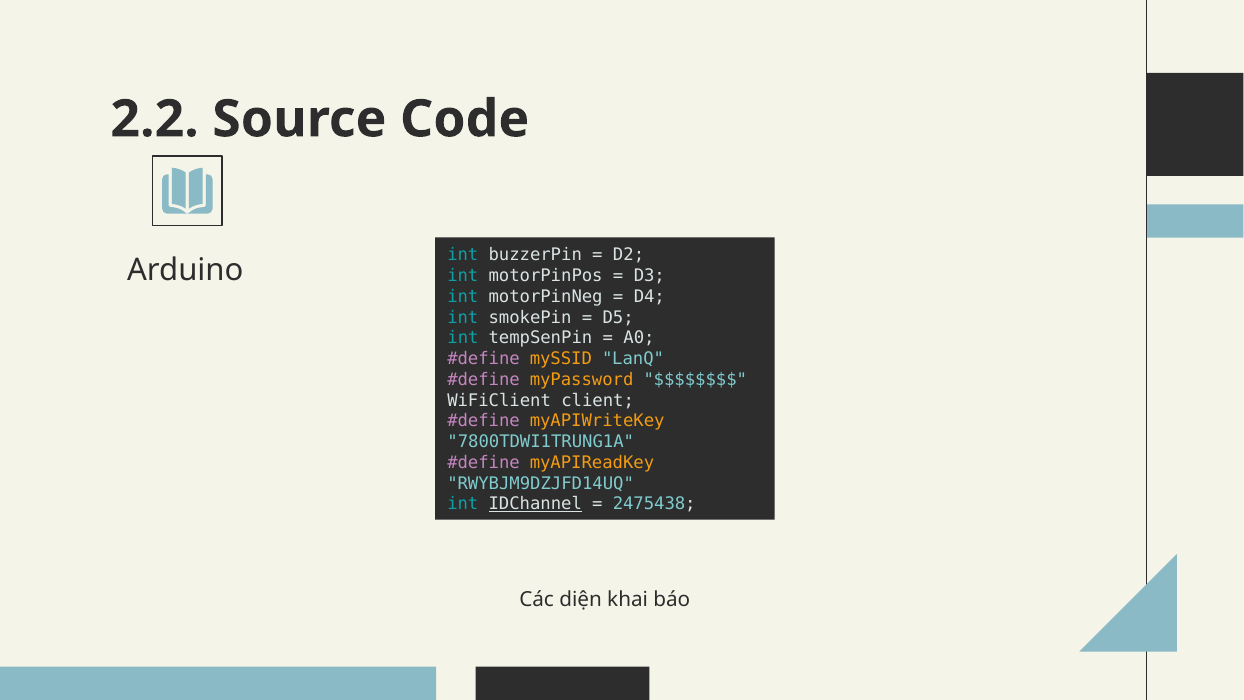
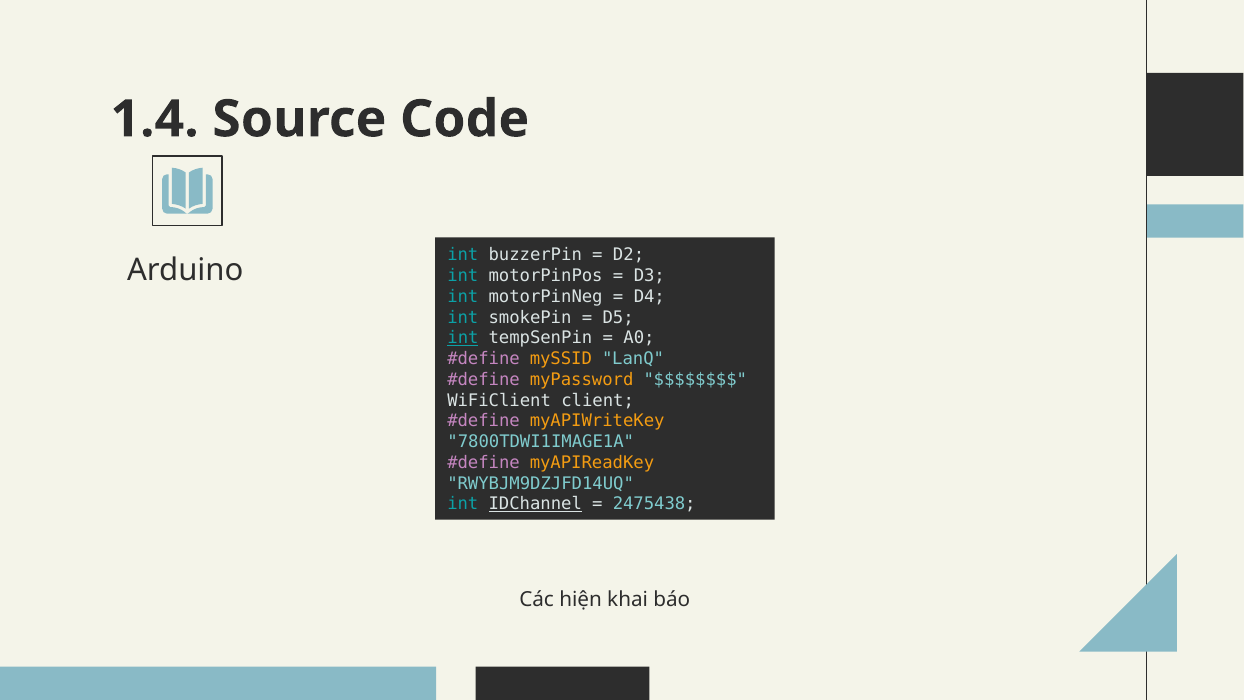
2.2: 2.2 -> 1.4 (155, 119)
int underline: none -> present (463, 338)
7800TDWI1TRUNG1A: 7800TDWI1TRUNG1A -> 7800TDWI1IMAGE1A (541, 442)
diện: diện -> hiện (581, 600)
